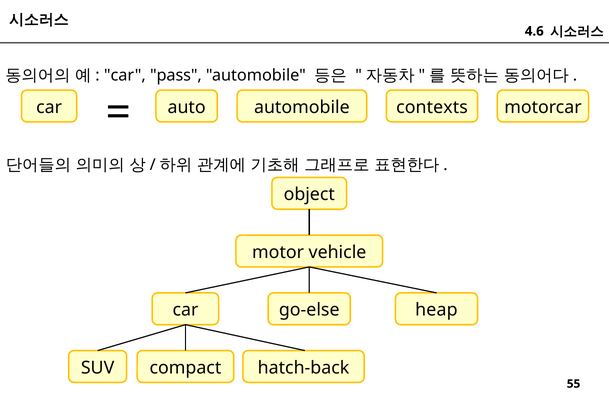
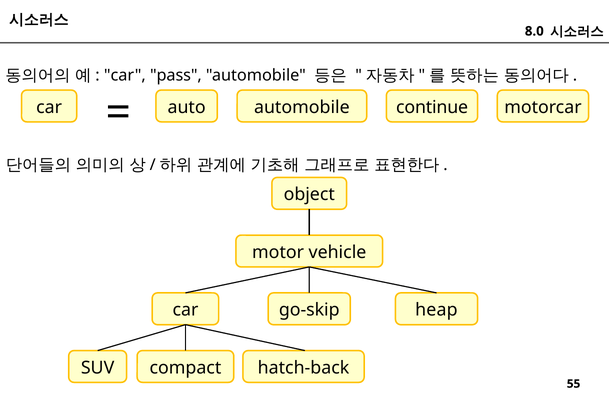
4.6: 4.6 -> 8.0 (534, 31)
contexts: contexts -> continue (432, 107)
go-else: go-else -> go-skip (309, 310)
